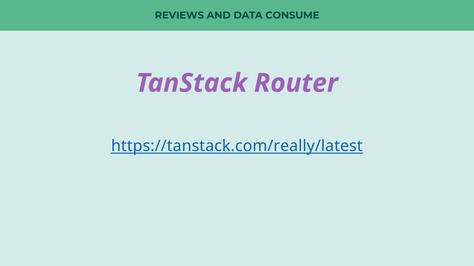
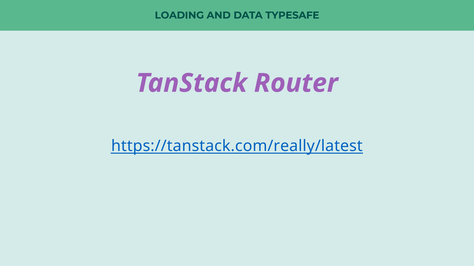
REVIEWS: REVIEWS -> LOADING (179, 15)
CONSUME: CONSUME -> TYPESAFE (292, 15)
